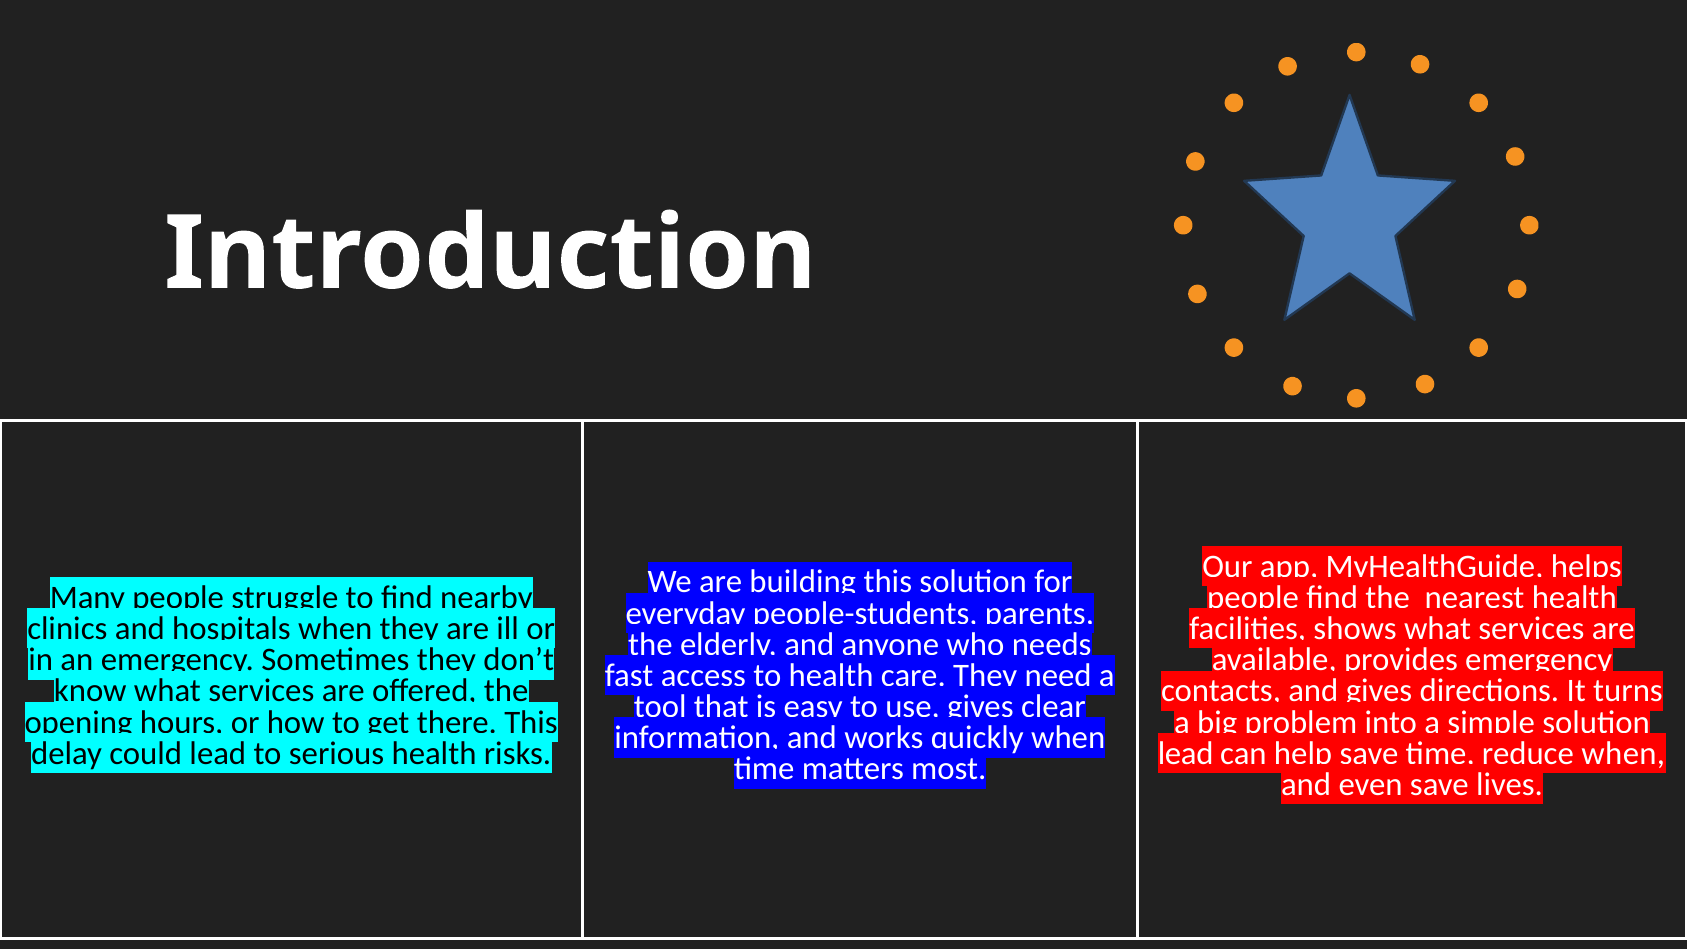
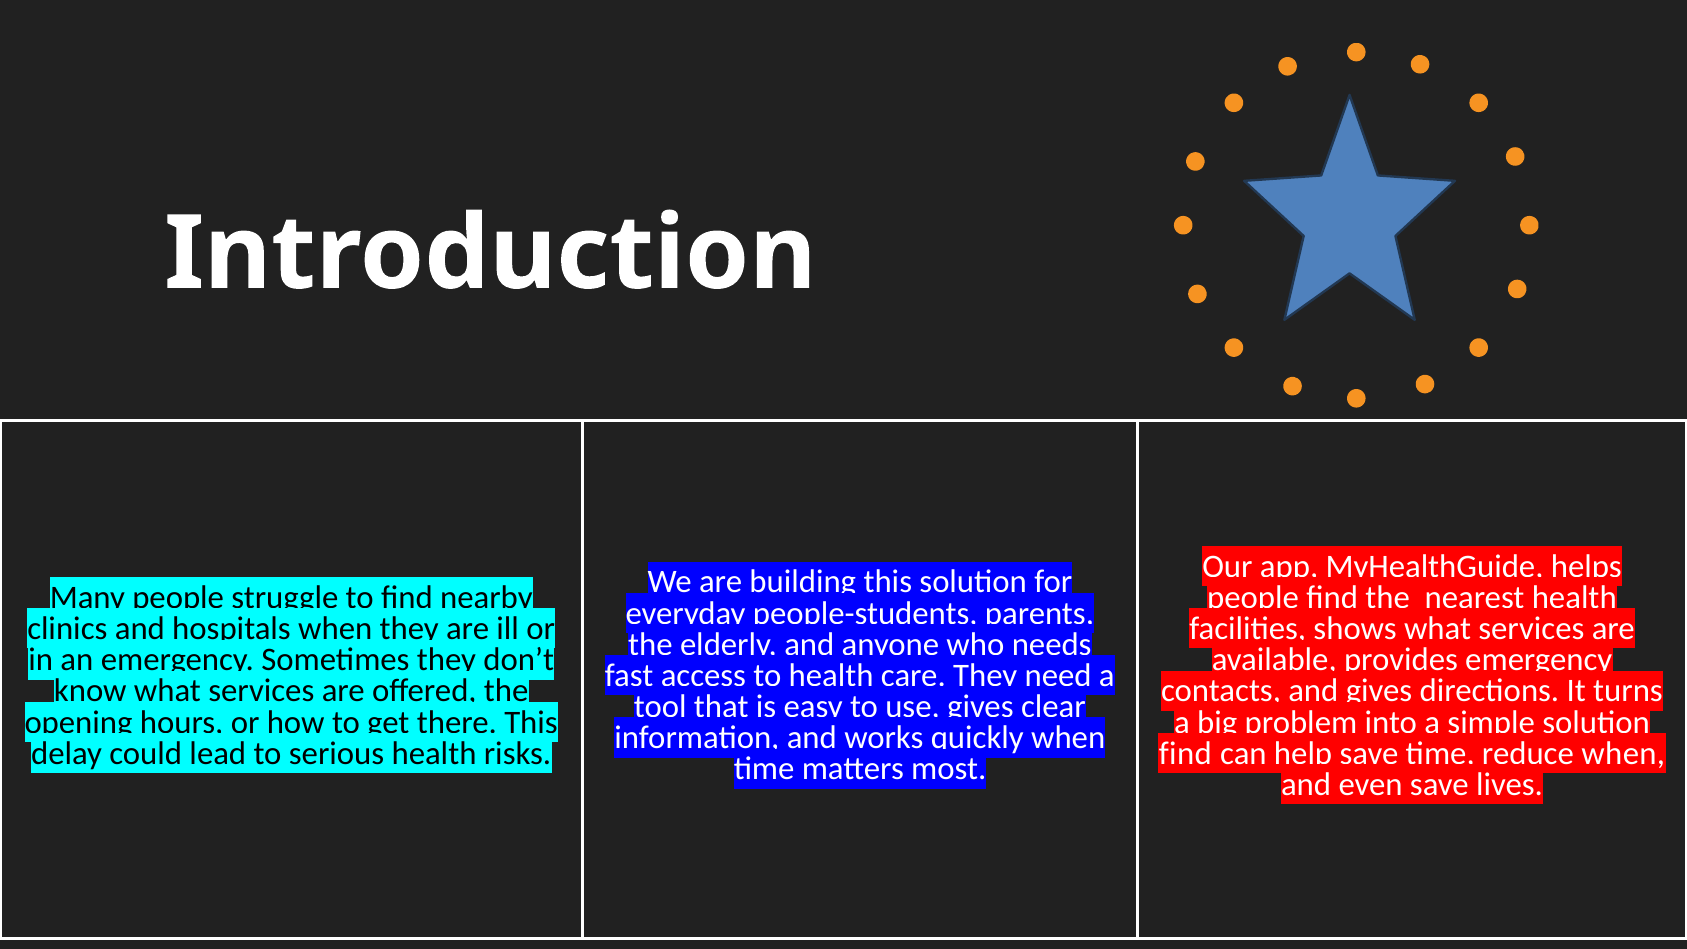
lead: lead -> find (1185, 753)
